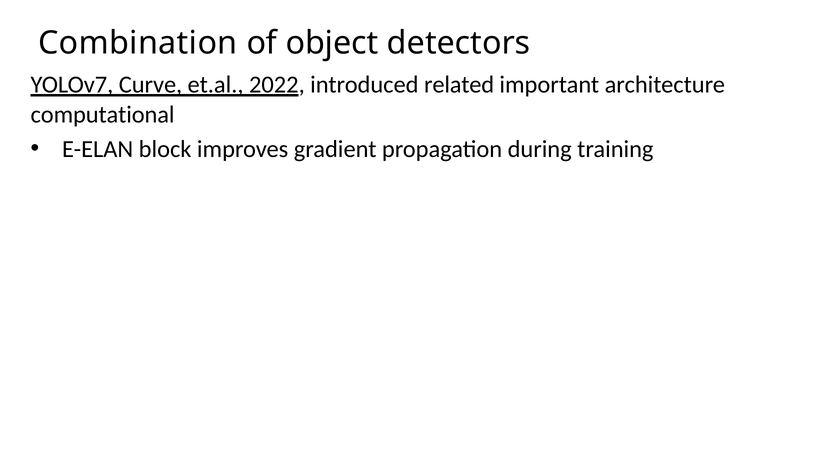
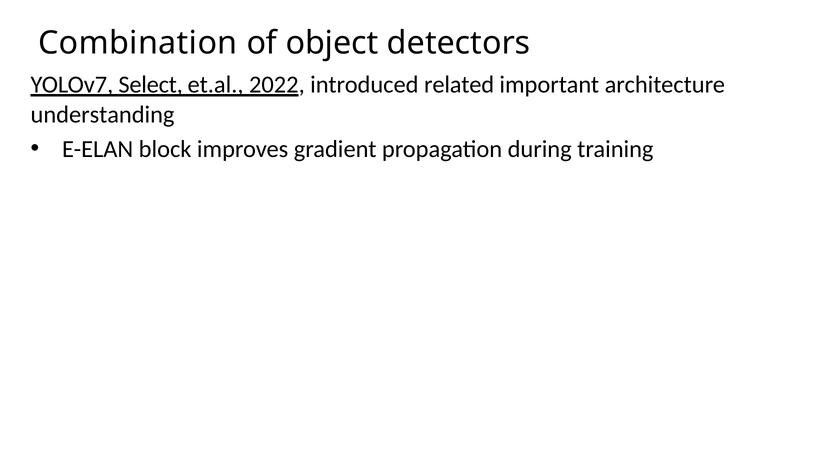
Curve: Curve -> Select (151, 85)
computational: computational -> understanding (103, 115)
